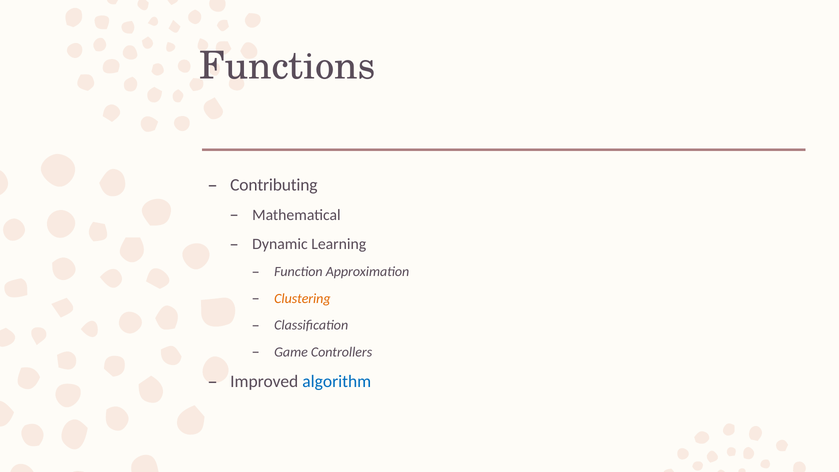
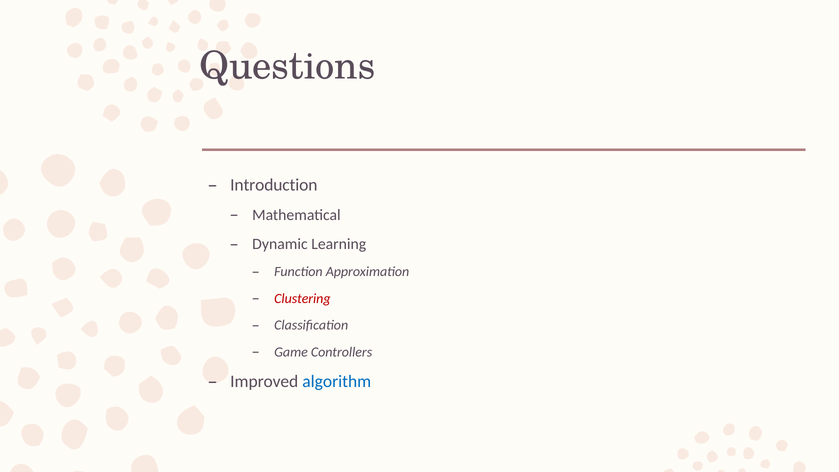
Functions: Functions -> Questions (287, 66)
Contributing: Contributing -> Introduction (274, 185)
Clustering colour: orange -> red (302, 298)
